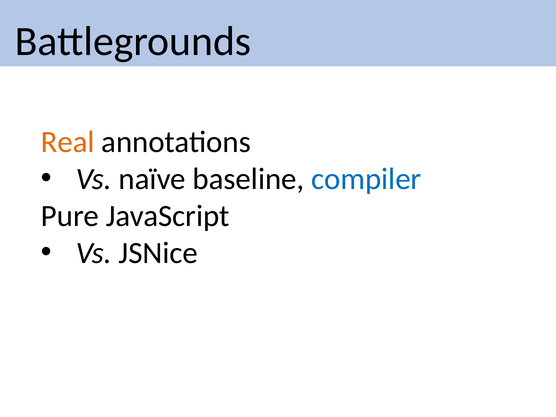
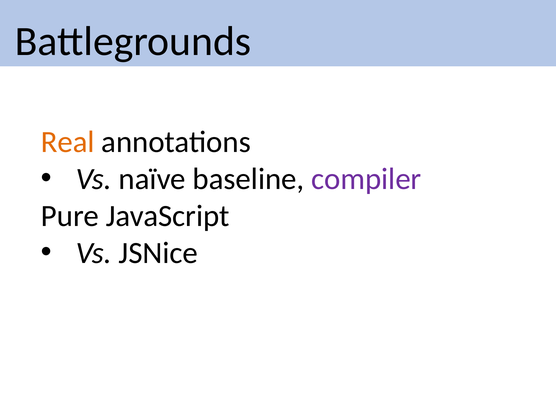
compiler colour: blue -> purple (366, 179)
